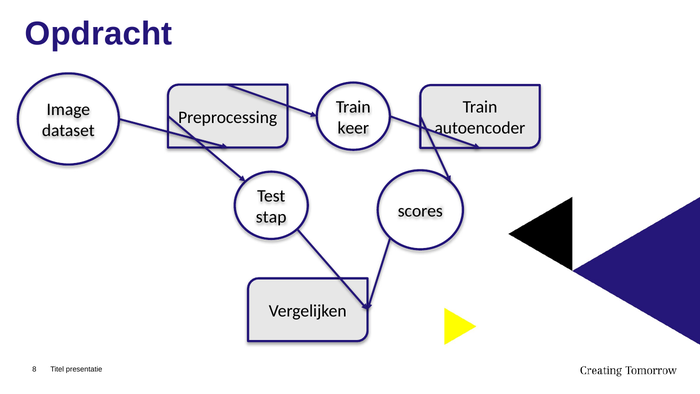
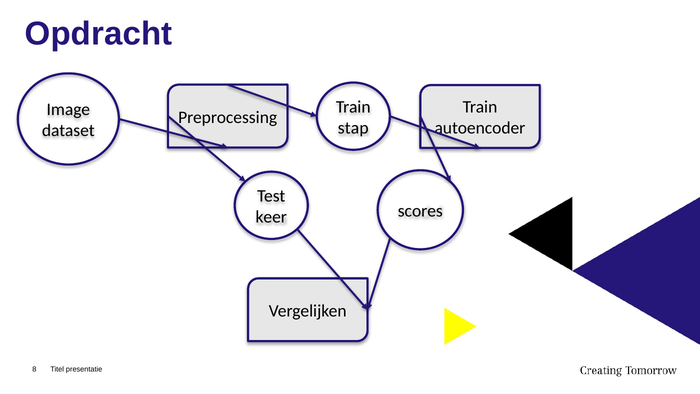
keer: keer -> stap (353, 128)
stap: stap -> keer (271, 217)
